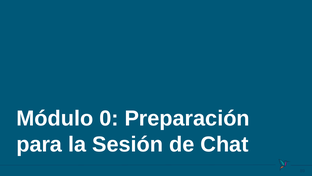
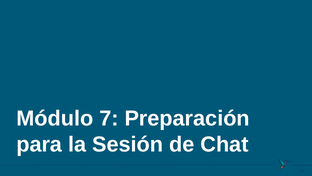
0: 0 -> 7 (109, 118)
